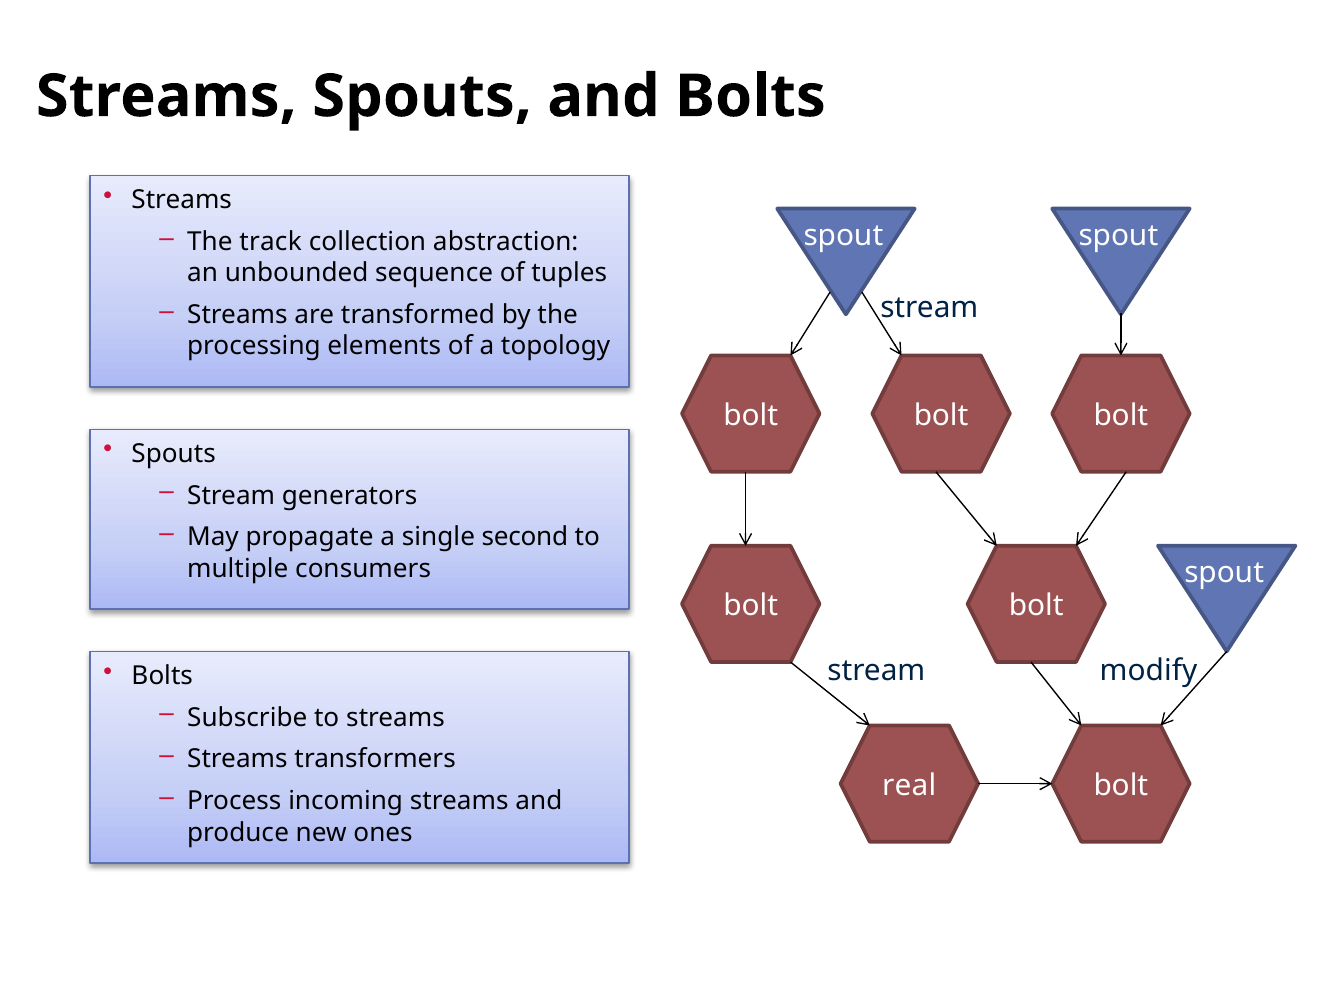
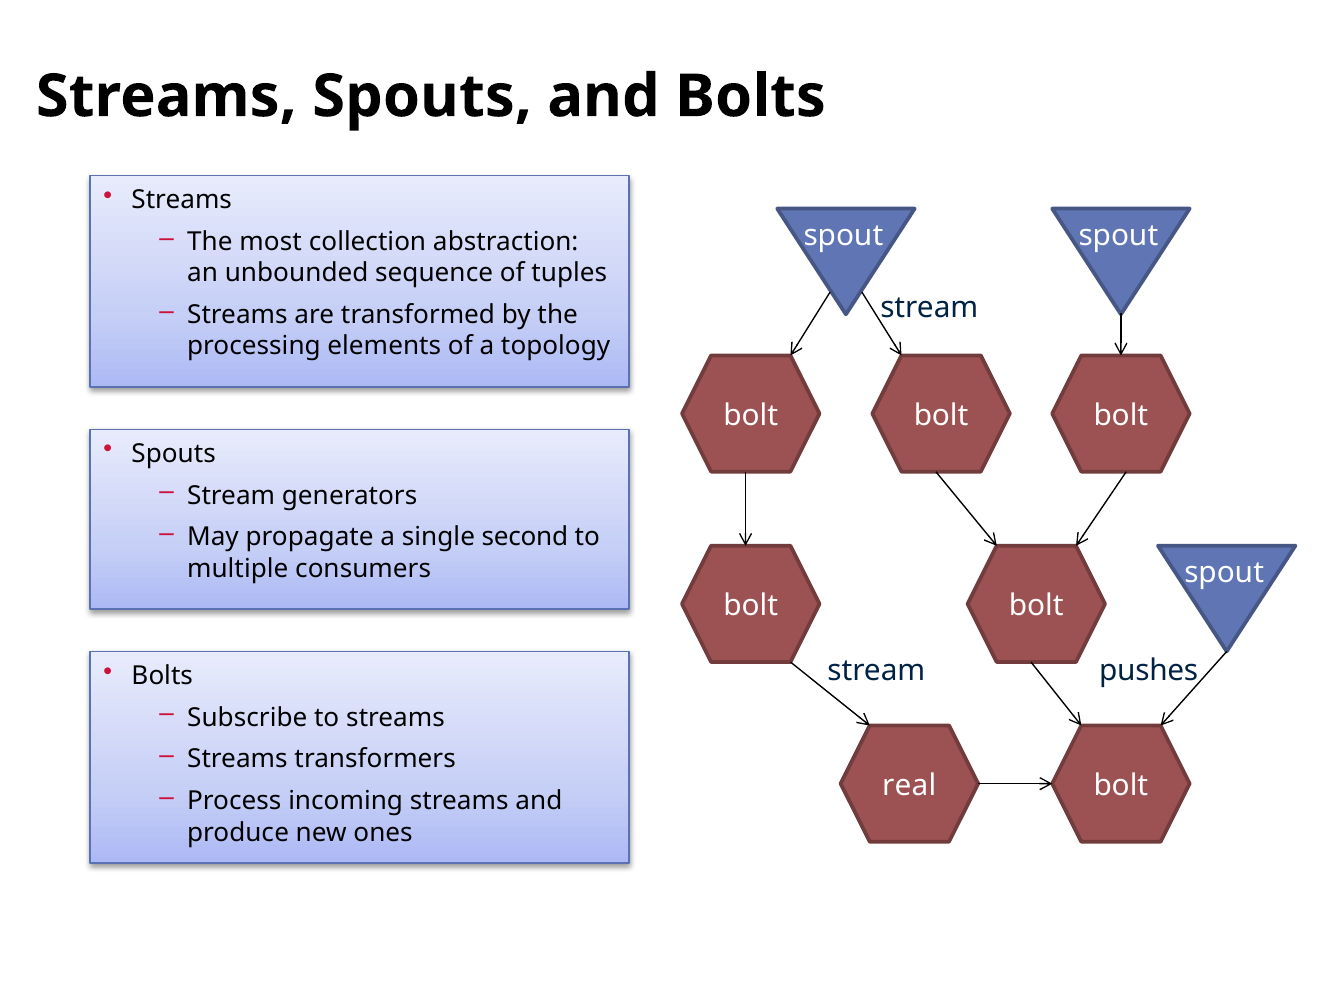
track: track -> most (271, 242)
modify: modify -> pushes (1149, 671)
